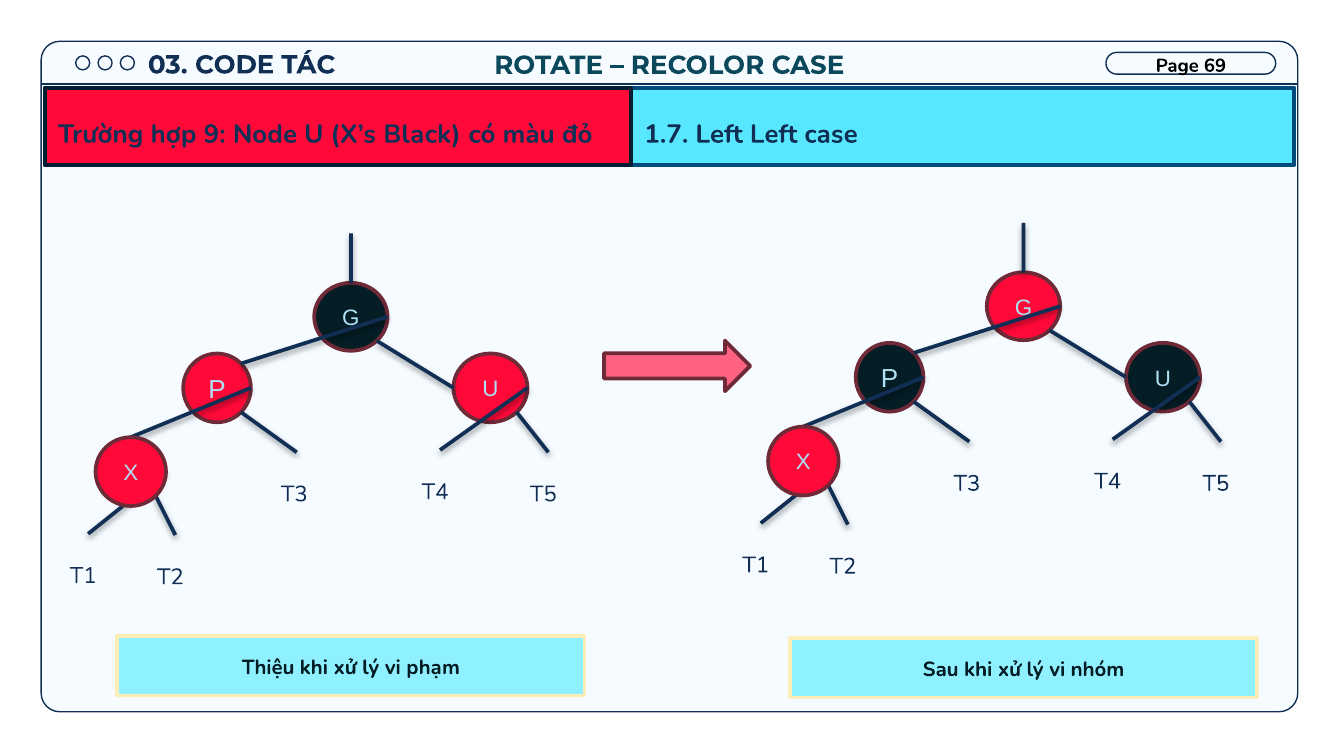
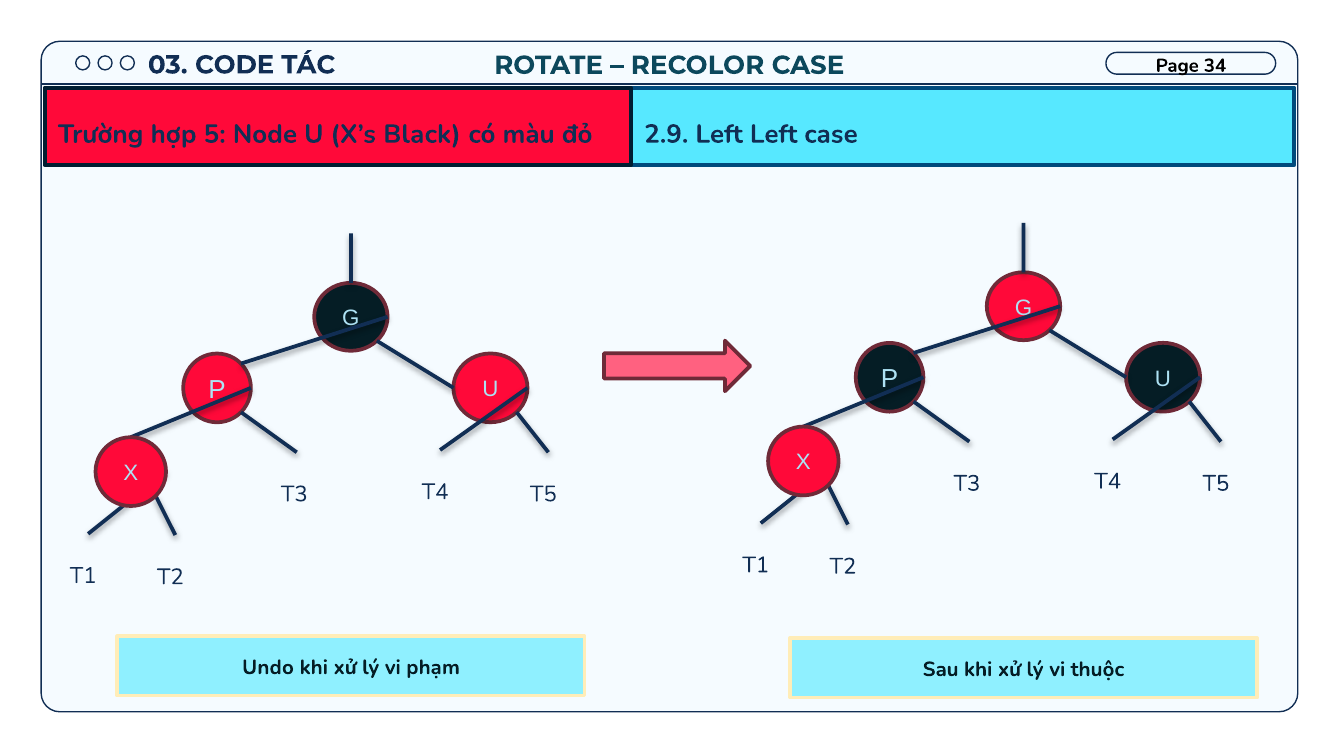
69: 69 -> 34 (1215, 66)
9: 9 -> 5 (215, 134)
1.7: 1.7 -> 2.9 (666, 134)
Thiệu: Thiệu -> Undo (268, 667)
nhóm: nhóm -> thuộc (1097, 669)
